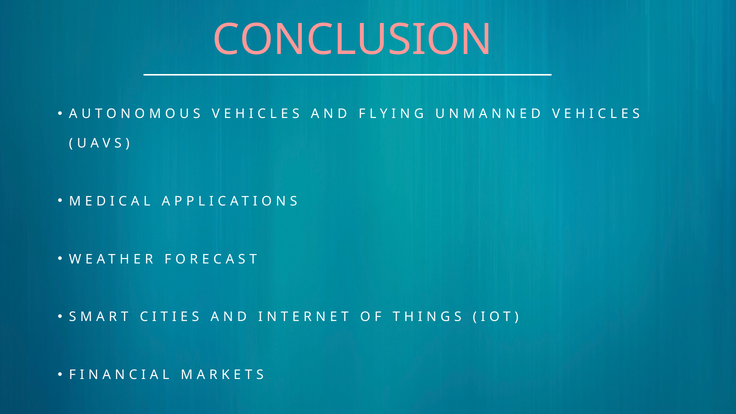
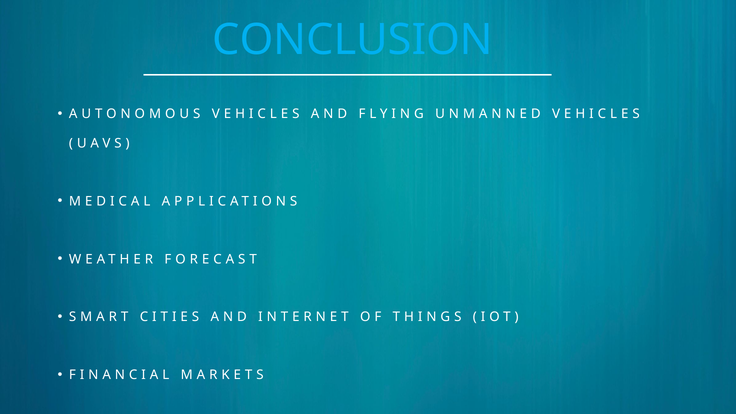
CONCLUSION colour: pink -> light blue (353, 40)
